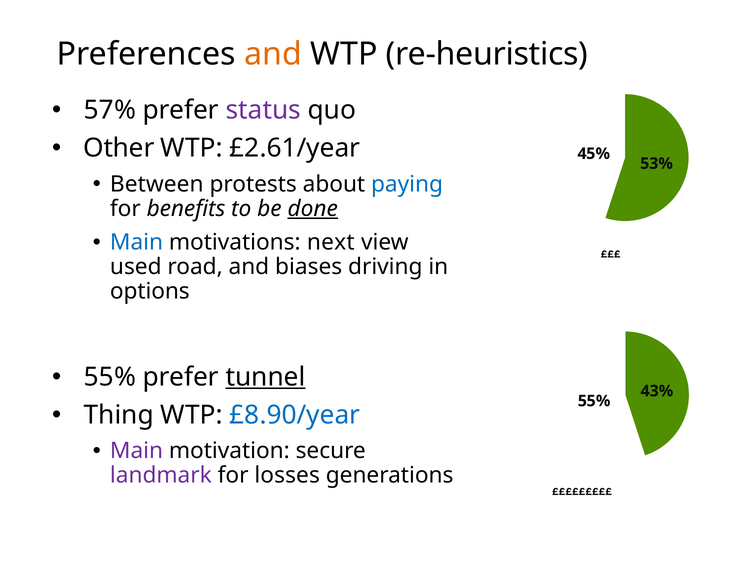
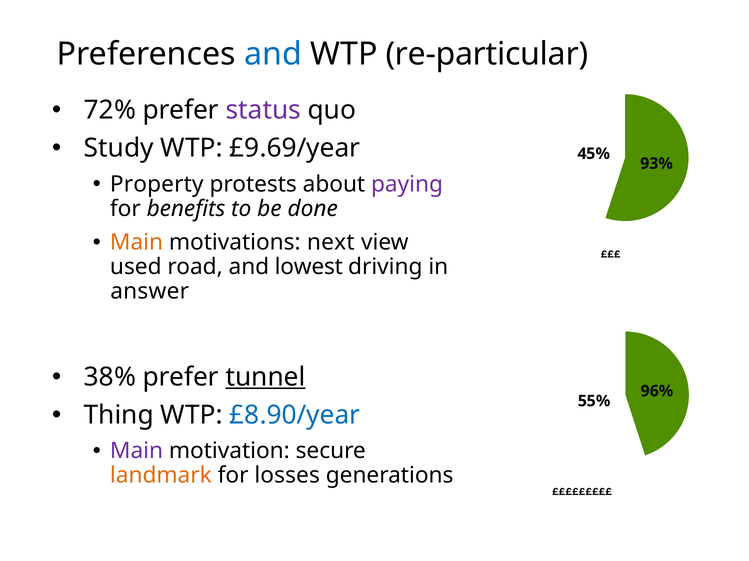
and colour: orange -> blue (273, 54)
re-heuristics: re-heuristics -> re-particular (487, 54)
57%: 57% -> 72% (110, 110)
Other: Other -> Study (119, 148)
£2.61/year: £2.61/year -> £9.69/year (295, 148)
53%: 53% -> 93% (657, 164)
Between: Between -> Property (157, 184)
paying colour: blue -> purple (407, 184)
done underline: present -> none (313, 209)
Main colour: blue -> orange (137, 243)
biases: biases -> lowest (309, 267)
options: options -> answer (150, 292)
55%: 55% -> 38% (110, 378)
43%: 43% -> 96% (657, 392)
landmark colour: purple -> orange (161, 476)
